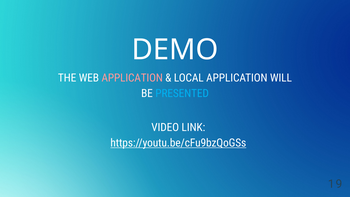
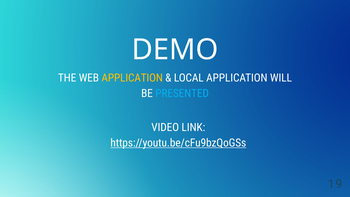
APPLICATION colour: pink -> yellow (132, 78)
